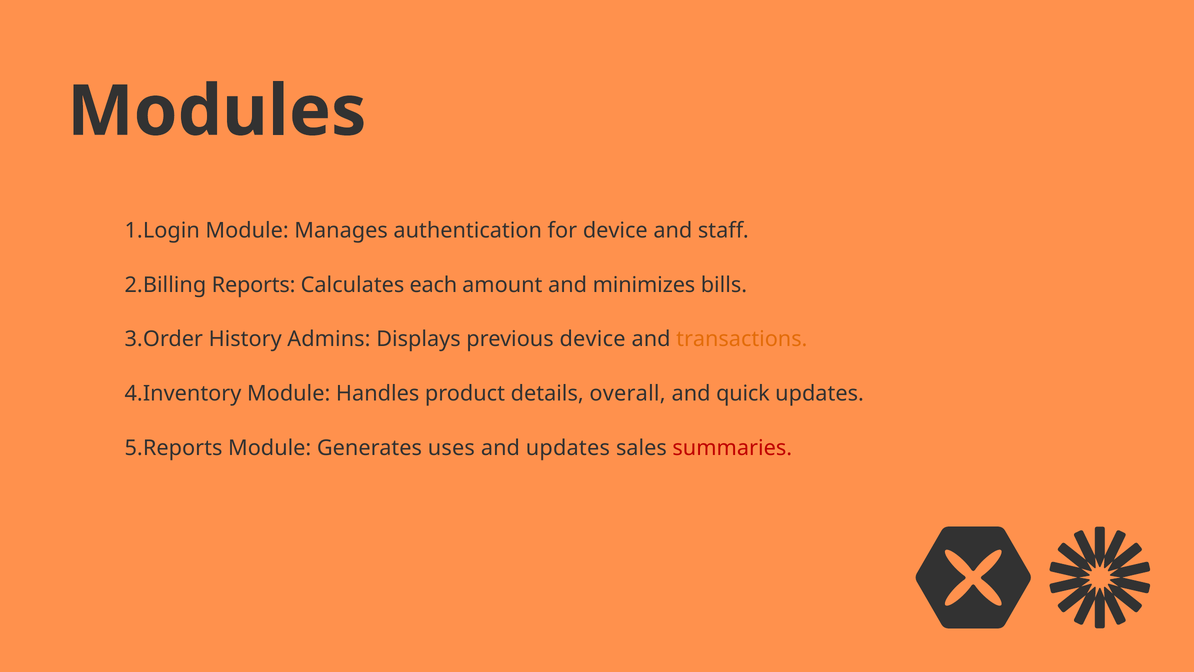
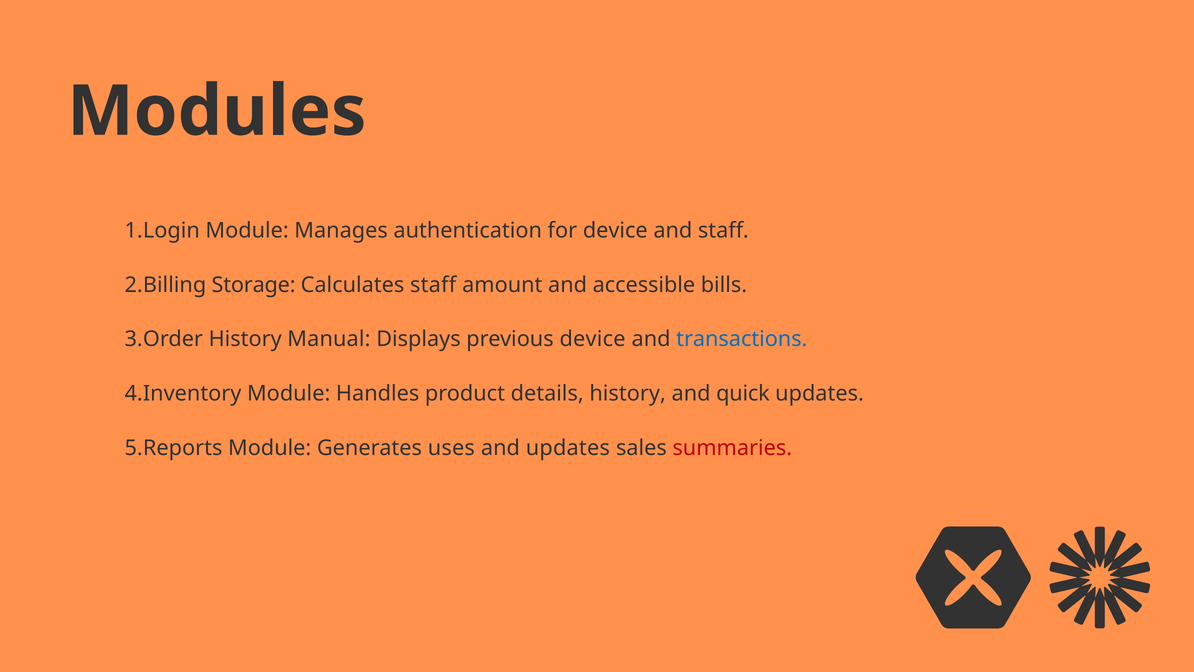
Reports: Reports -> Storage (254, 285)
Calculates each: each -> staff (433, 285)
minimizes: minimizes -> accessible (644, 285)
Admins: Admins -> Manual (329, 339)
transactions colour: orange -> blue (742, 339)
details overall: overall -> history (628, 393)
